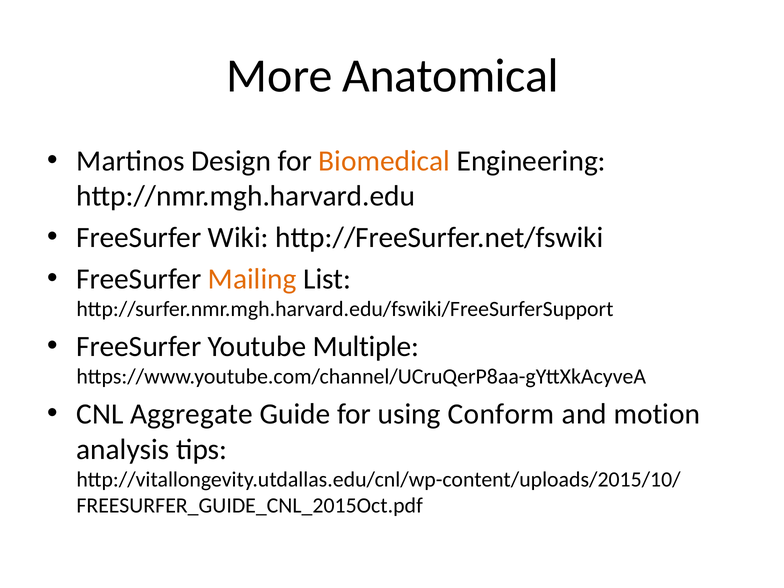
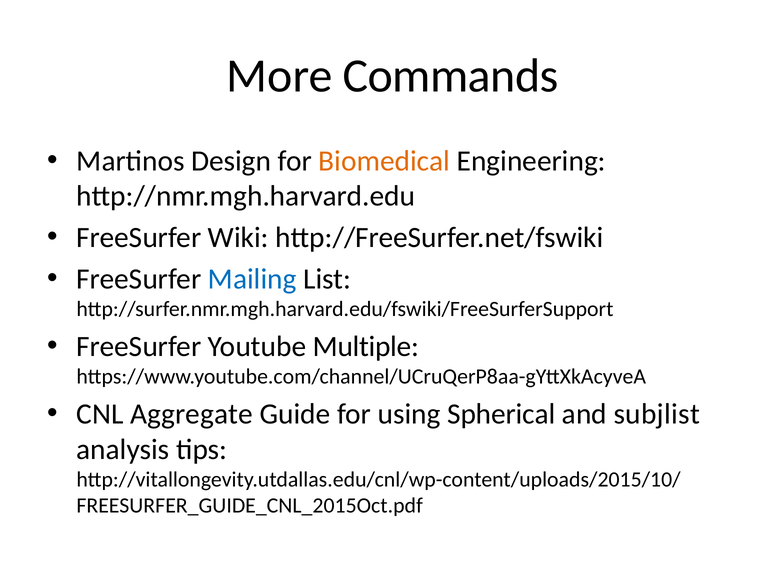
Anatomical: Anatomical -> Commands (450, 76)
Mailing colour: orange -> blue (252, 279)
Conform: Conform -> Spherical (501, 414)
motion: motion -> subjlist (657, 414)
